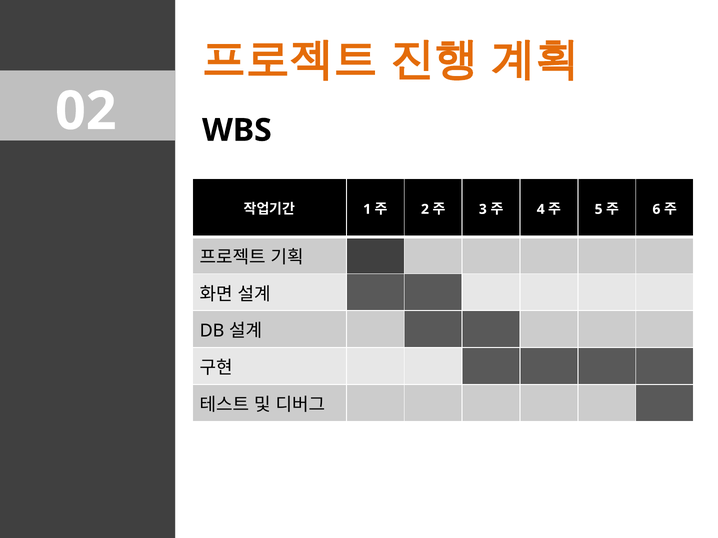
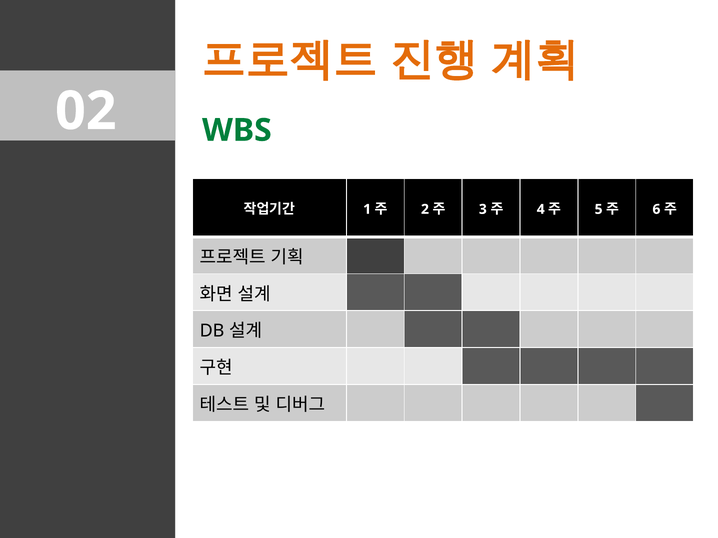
WBS colour: black -> green (237, 130)
